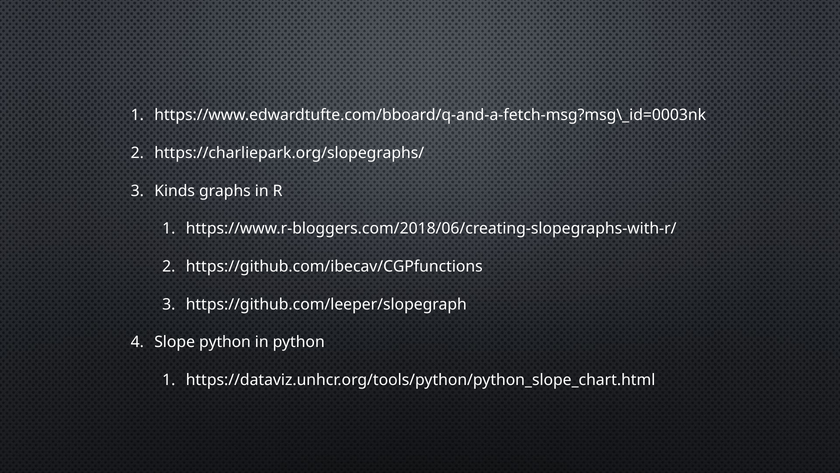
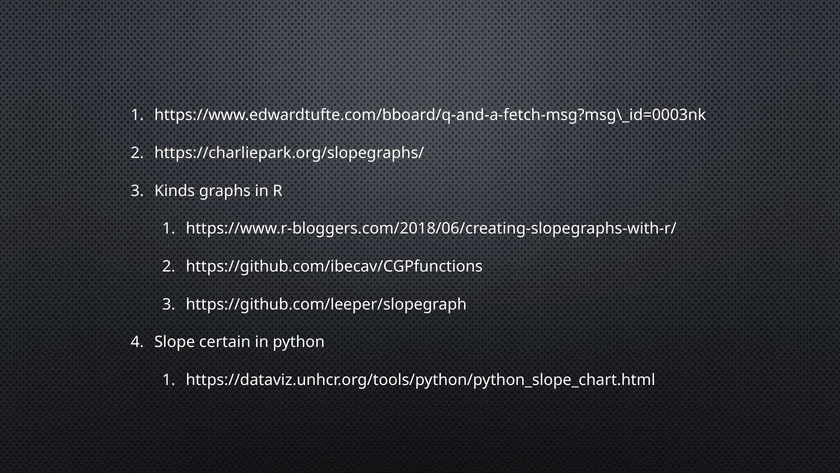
Slope python: python -> certain (225, 342)
